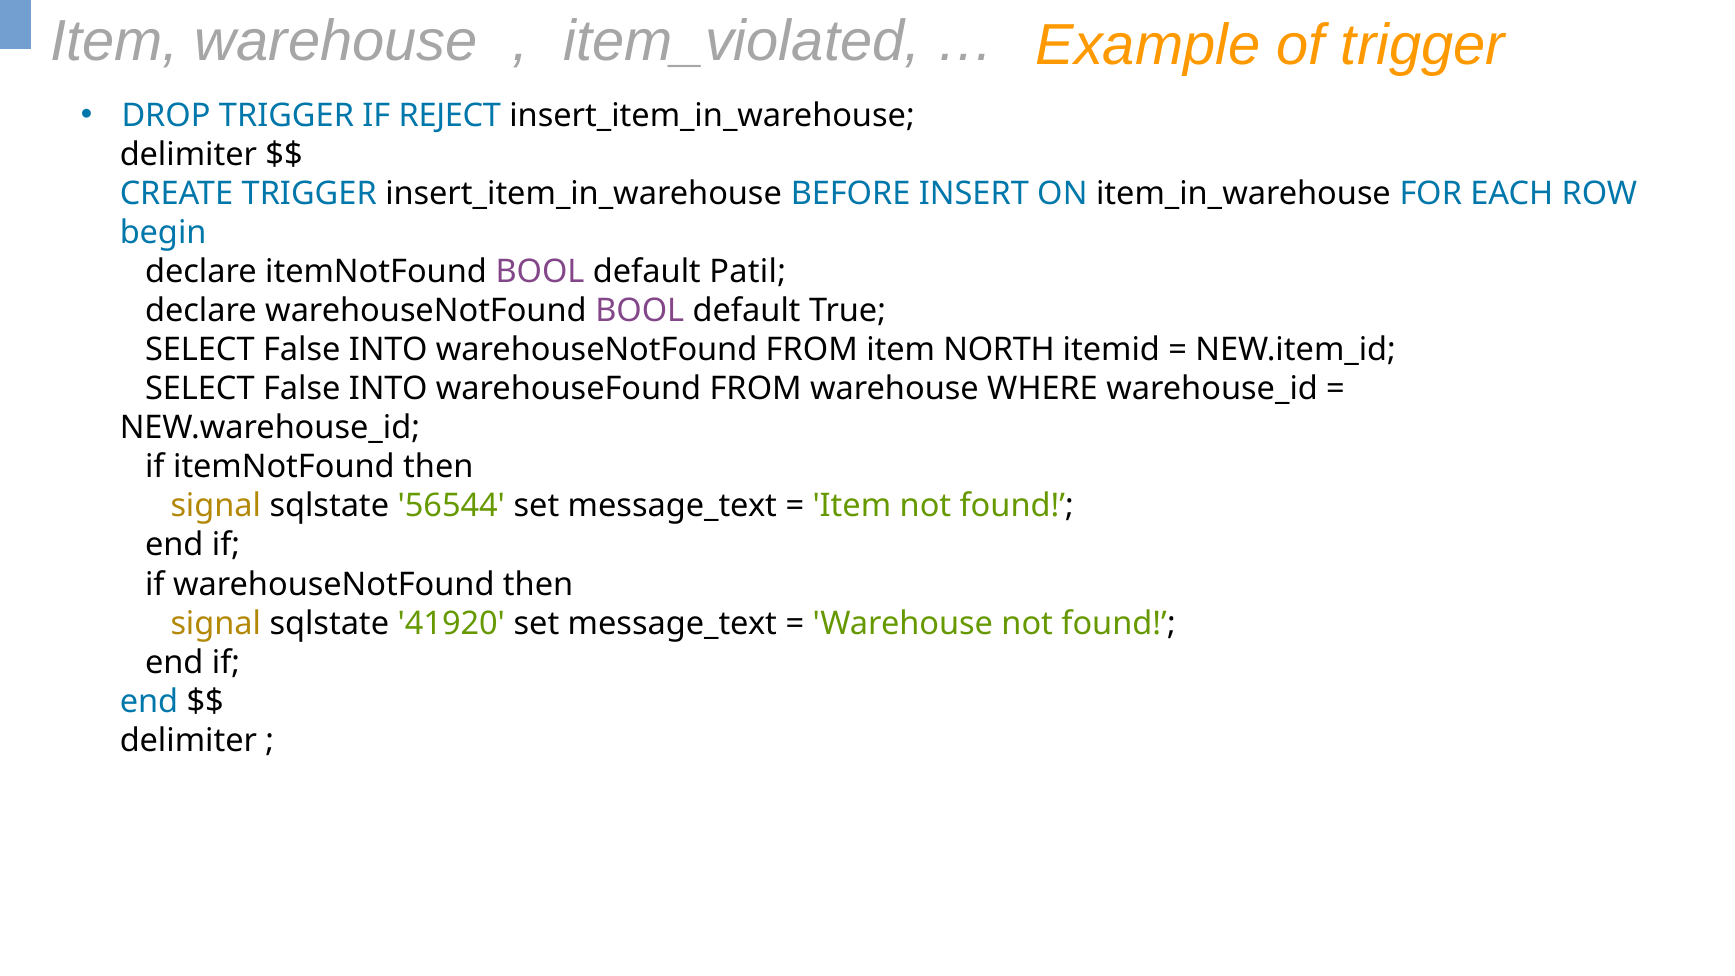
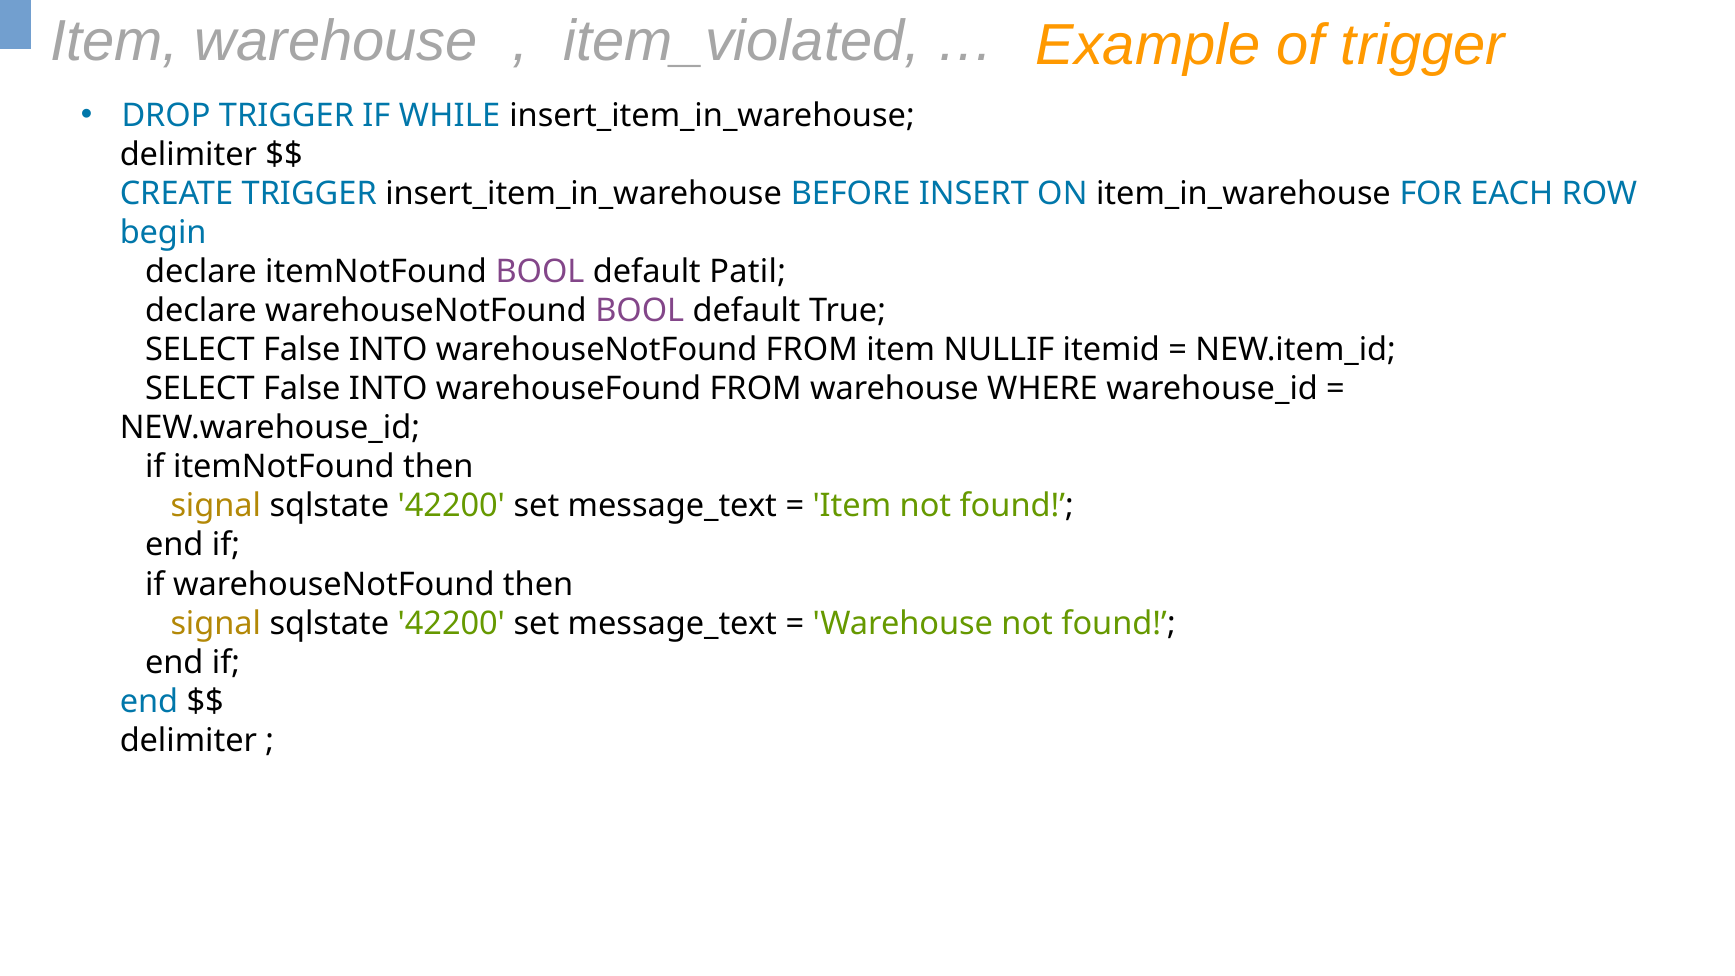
REJECT: REJECT -> WHILE (450, 116)
NORTH: NORTH -> NULLIF (999, 350)
56544: 56544 -> 42200 (451, 506)
41920: 41920 -> 42200 (451, 623)
